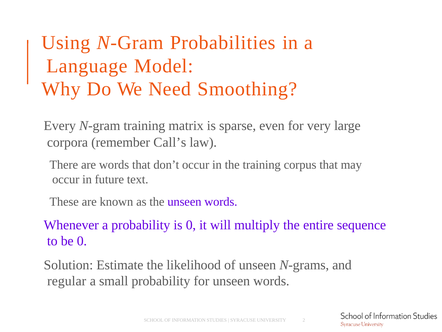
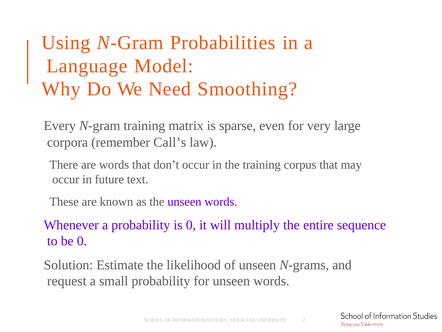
regular: regular -> request (67, 281)
